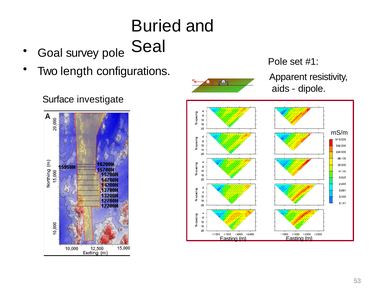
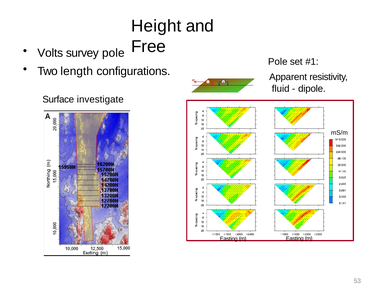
Buried: Buried -> Height (156, 26)
Seal: Seal -> Free (149, 47)
Goal: Goal -> Volts (50, 53)
aids: aids -> fluid (281, 89)
